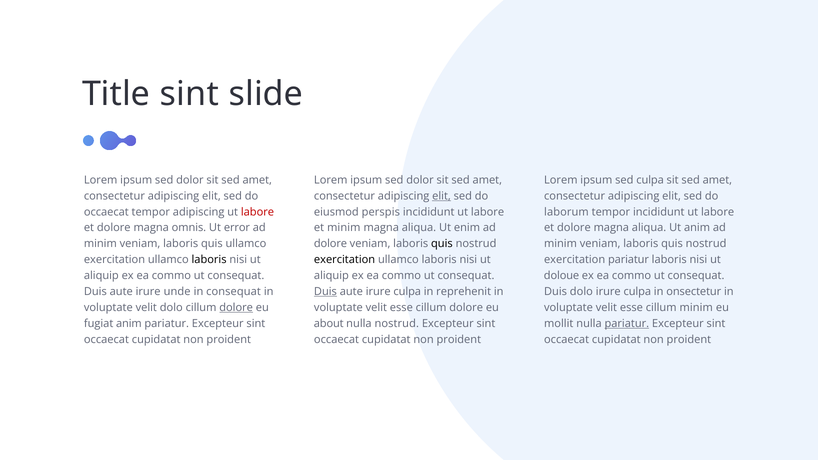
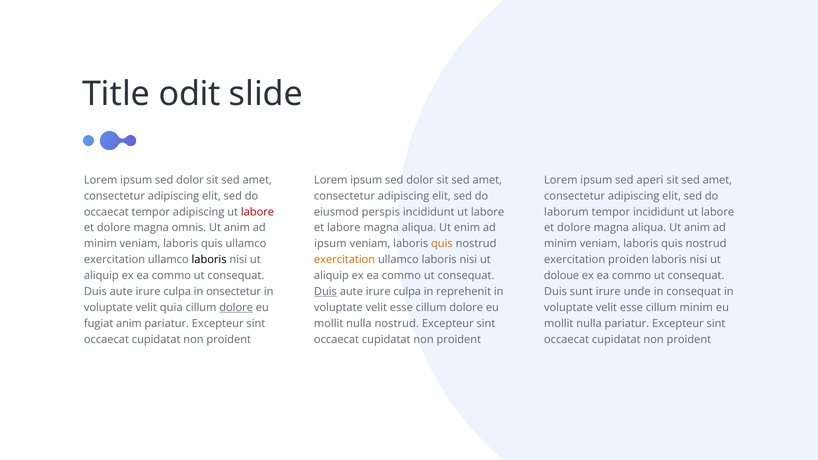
sint: sint -> odit (190, 94)
sed culpa: culpa -> aperi (650, 180)
elit underline: present -> none (442, 196)
error: error -> anim (237, 228)
et minim: minim -> labore (344, 228)
dolore: dolore -> ipsum (330, 244)
quis colour: black -> orange (442, 244)
exercitation colour: black -> orange (345, 260)
exercitation pariatur: pariatur -> proiden (628, 260)
unde: unde -> culpa (177, 292)
in consequat: consequat -> onsectetur (234, 292)
Duis dolo: dolo -> sunt (581, 292)
culpa: culpa -> unde (637, 292)
in onsectetur: onsectetur -> consequat (694, 292)
velit dolo: dolo -> quia (171, 308)
about: about -> mollit (329, 324)
pariatur underline: present -> none (627, 324)
